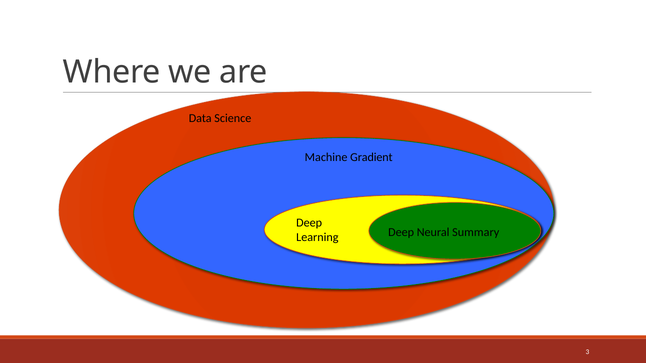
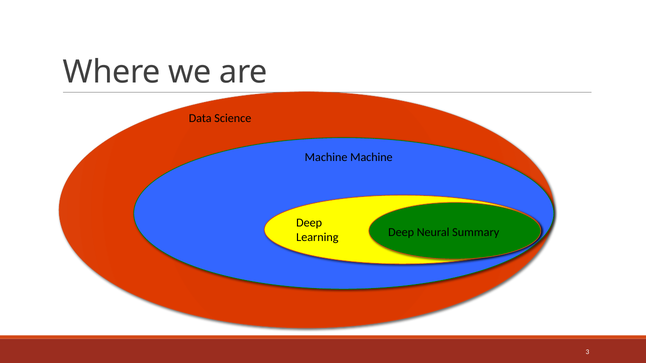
Machine Gradient: Gradient -> Machine (371, 157)
